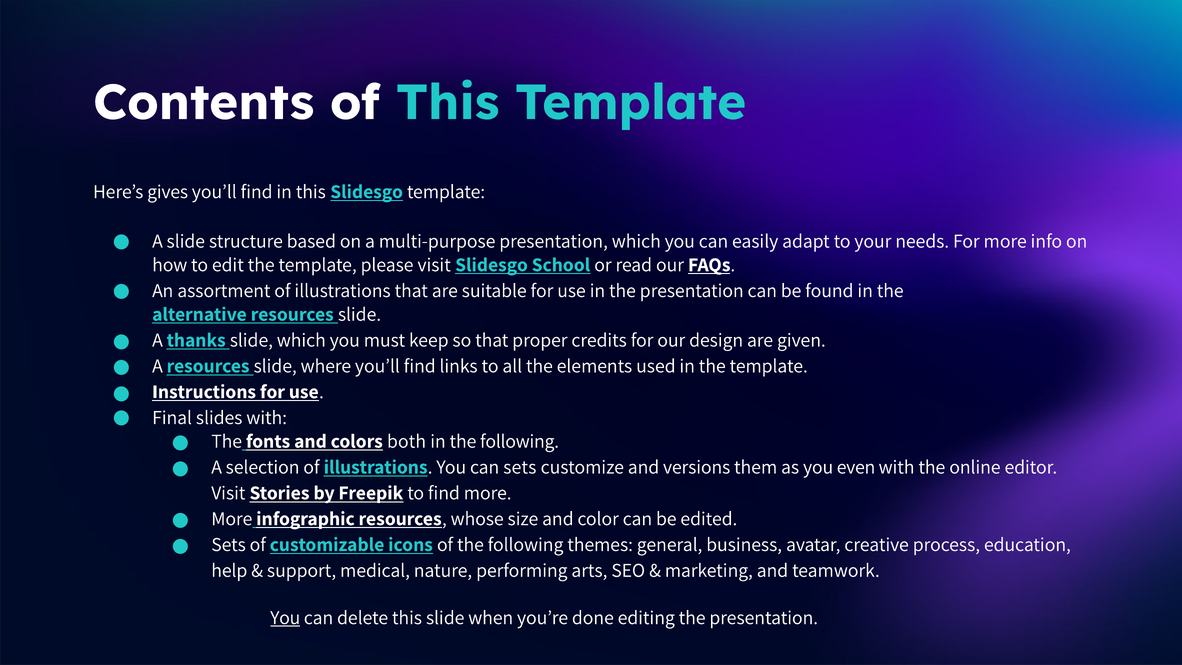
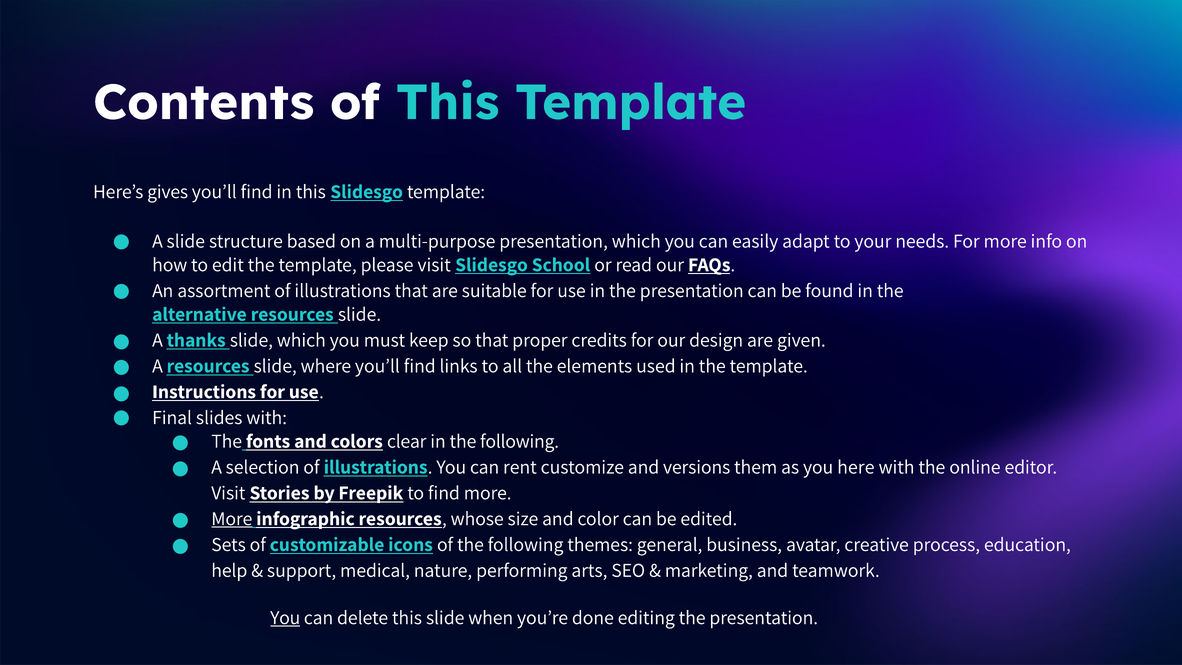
both: both -> clear (407, 441)
can sets: sets -> rent (520, 467)
even: even -> here (856, 467)
More underline: none -> present (232, 519)
